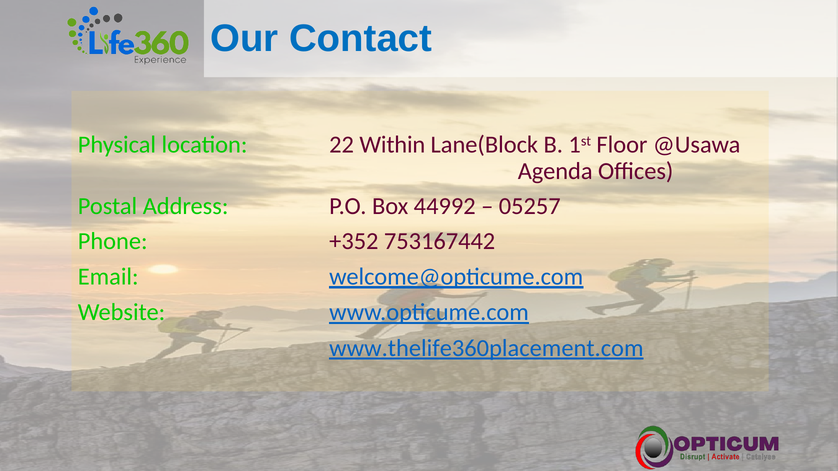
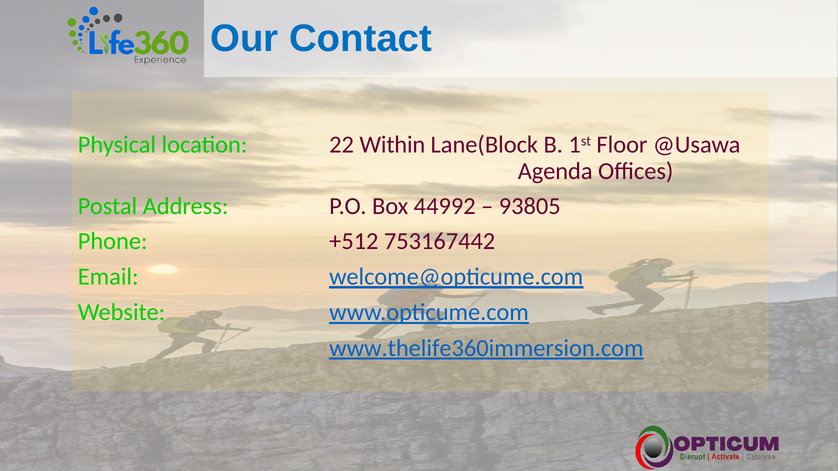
05257: 05257 -> 93805 (530, 206)
+352: +352 -> +512 (354, 242)
www.thelife360placement.com: www.thelife360placement.com -> www.thelife360immersion.com (486, 348)
